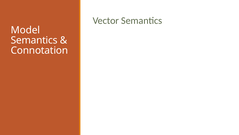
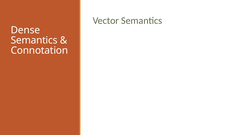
Model: Model -> Dense (25, 30)
